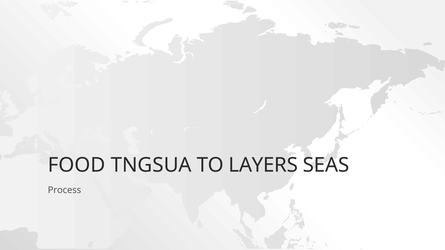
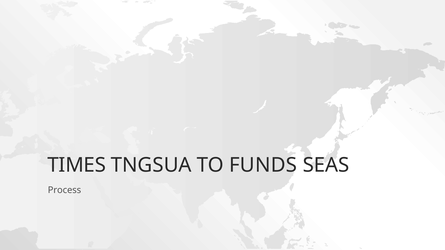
FOOD: FOOD -> TIMES (77, 165)
LAYERS: LAYERS -> FUNDS (263, 165)
